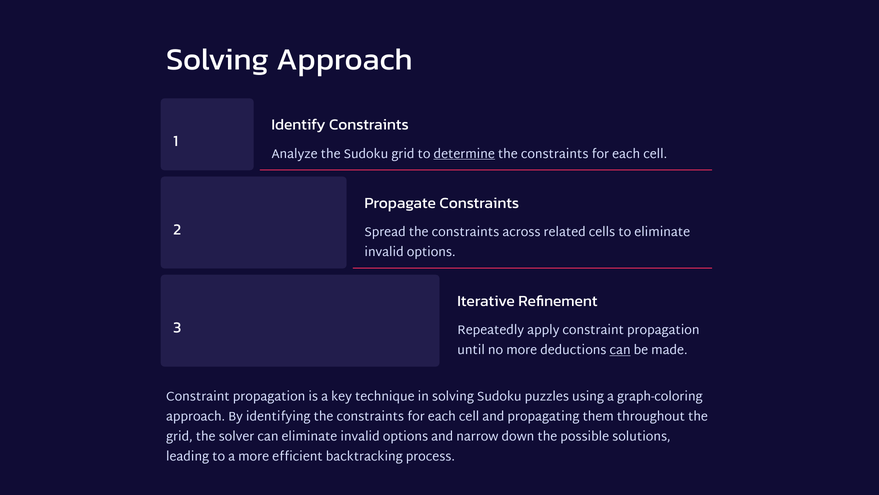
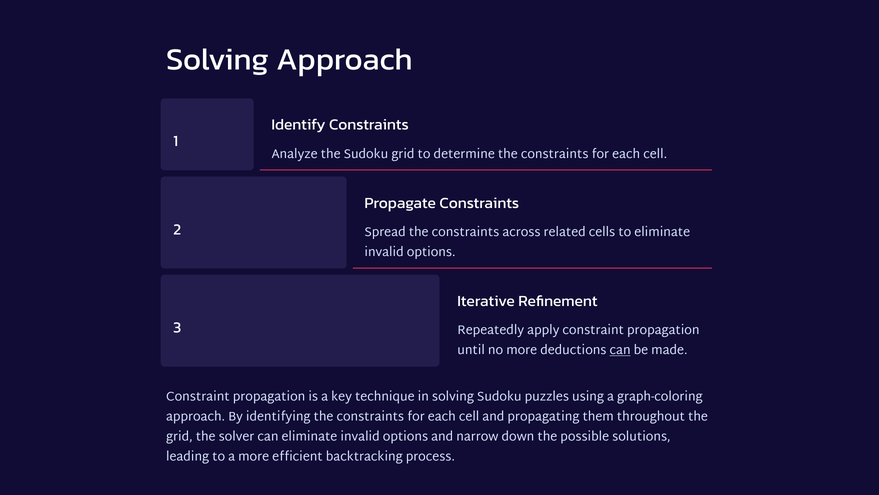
determine underline: present -> none (464, 154)
